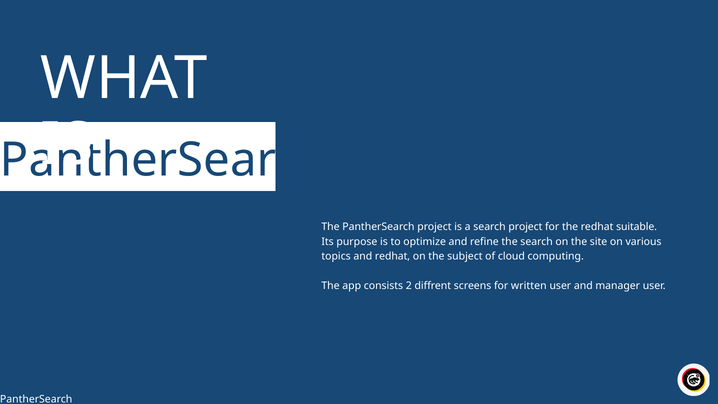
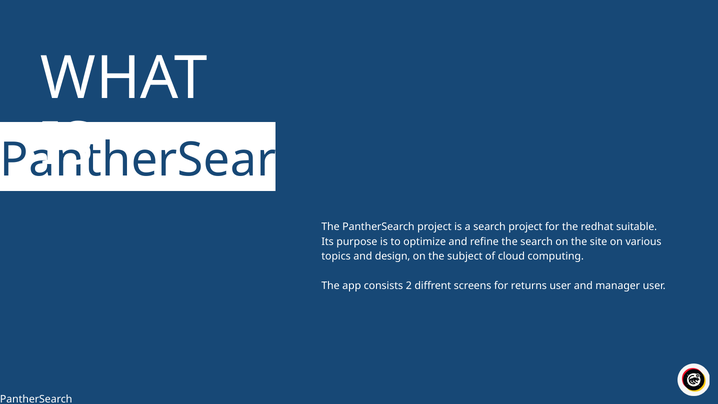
and redhat: redhat -> design (393, 256)
written: written -> returns (529, 286)
